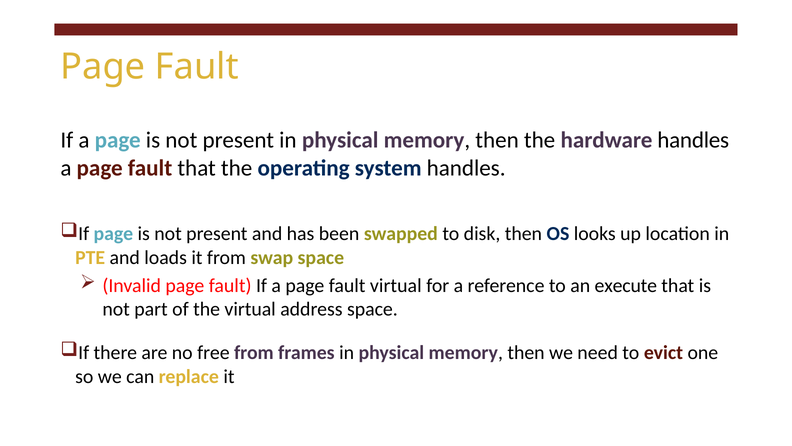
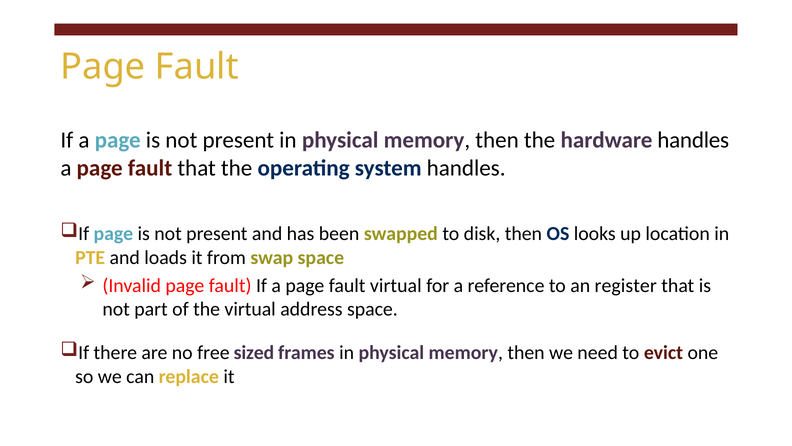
execute: execute -> register (626, 285)
free from: from -> sized (254, 353)
